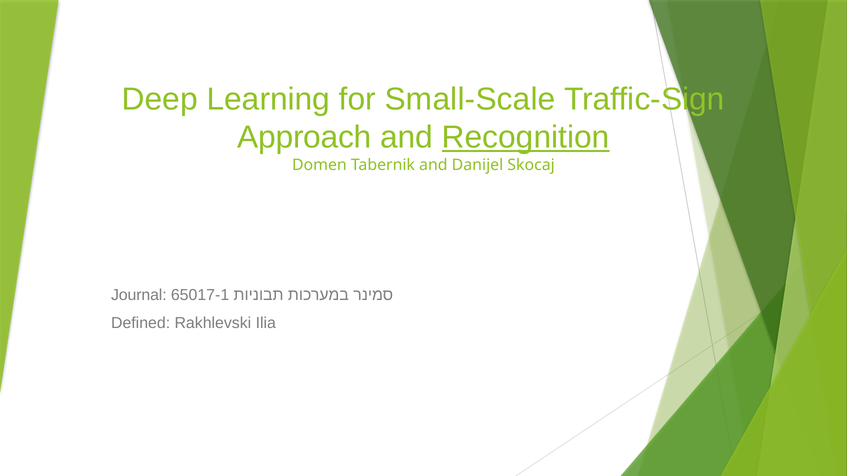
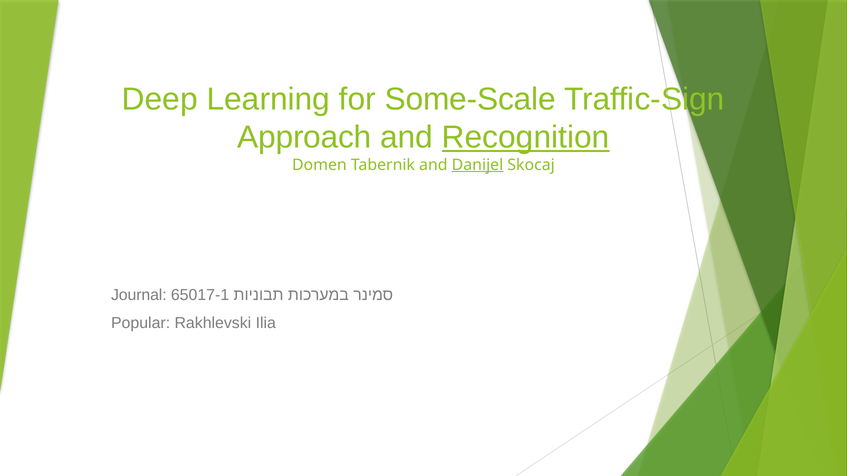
Small-Scale: Small-Scale -> Some-Scale (470, 99)
Danijel underline: none -> present (477, 165)
Defined: Defined -> Popular (141, 323)
